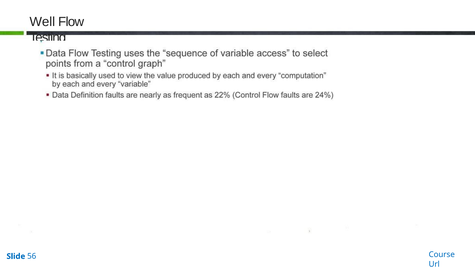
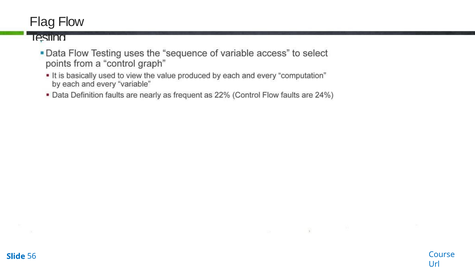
Well: Well -> Flag (42, 22)
